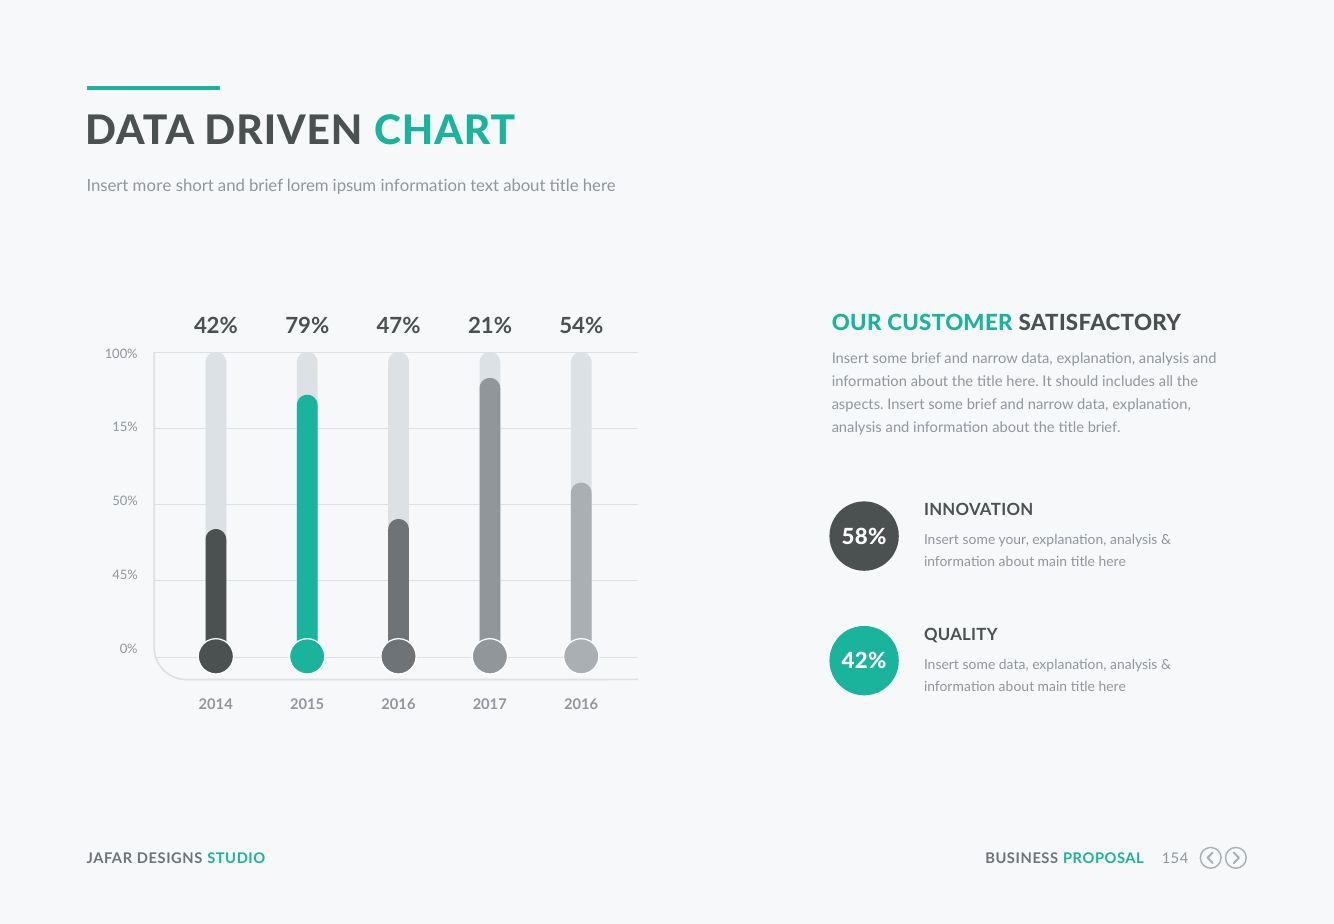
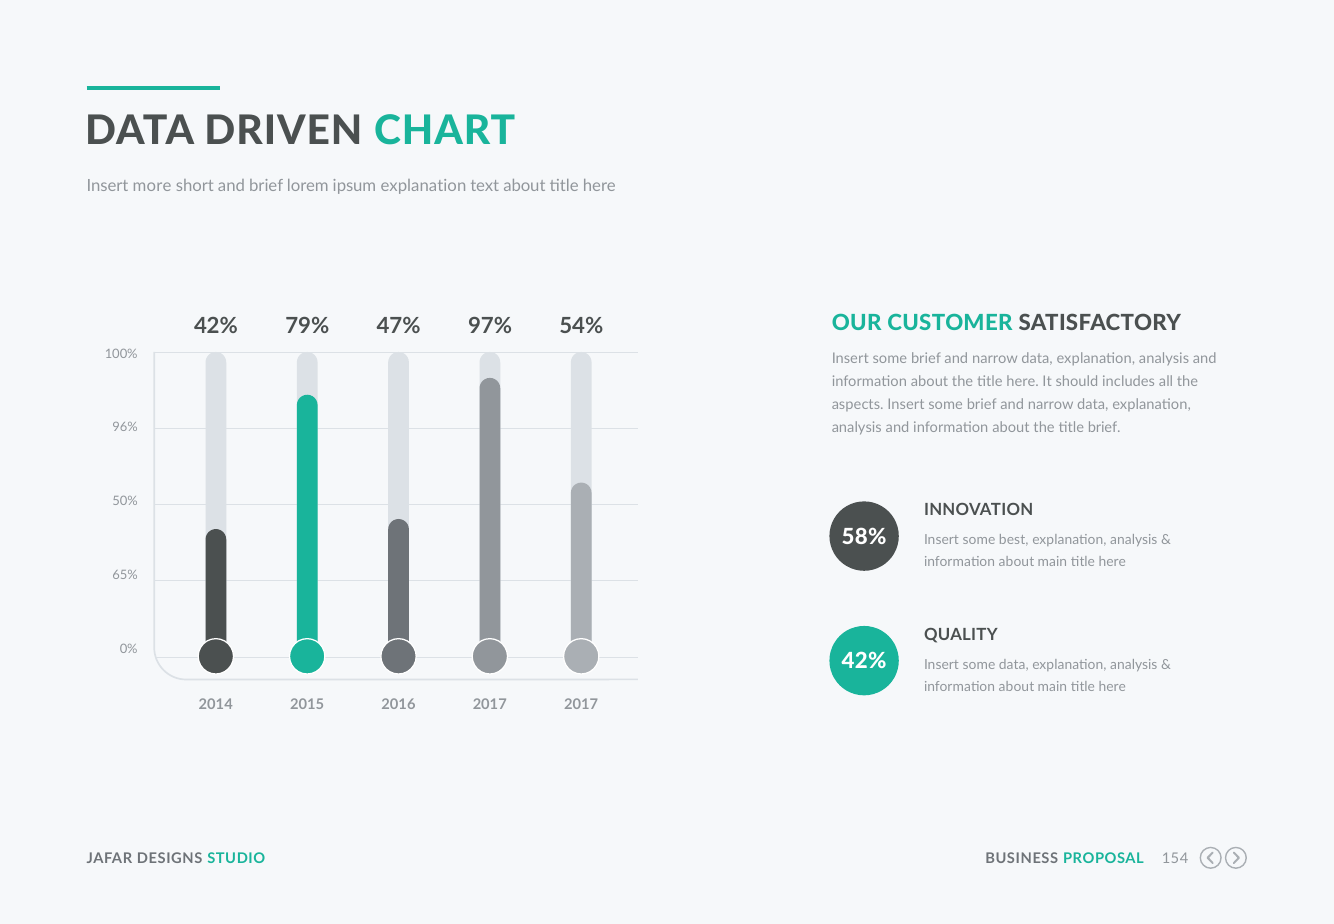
ipsum information: information -> explanation (423, 186)
21%: 21% -> 97% (490, 326)
15%: 15% -> 96% (125, 427)
your: your -> best (1014, 540)
45%: 45% -> 65% (125, 575)
2017 2016: 2016 -> 2017 (581, 704)
